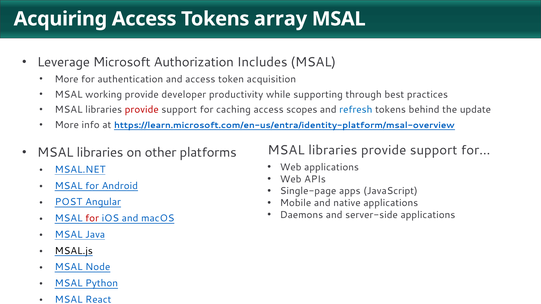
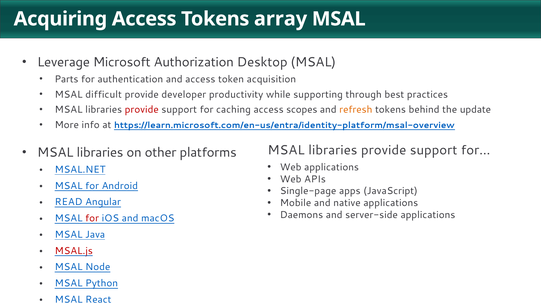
Includes: Includes -> Desktop (262, 62)
More: More -> Parts (67, 79)
working: working -> difficult (104, 95)
refresh colour: blue -> orange (356, 110)
POST: POST -> READ (69, 202)
MSAL.js colour: black -> red (74, 251)
